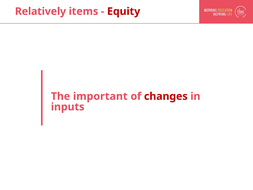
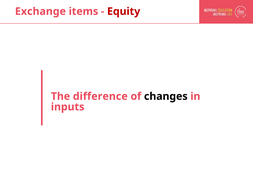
Relatively: Relatively -> Exchange (40, 11)
important: important -> difference (100, 96)
changes colour: red -> black (166, 96)
